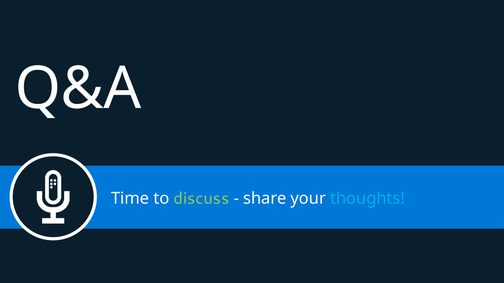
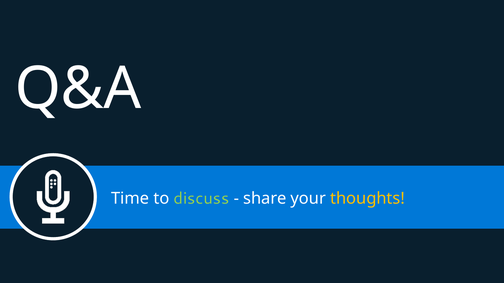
thoughts colour: light blue -> yellow (368, 199)
